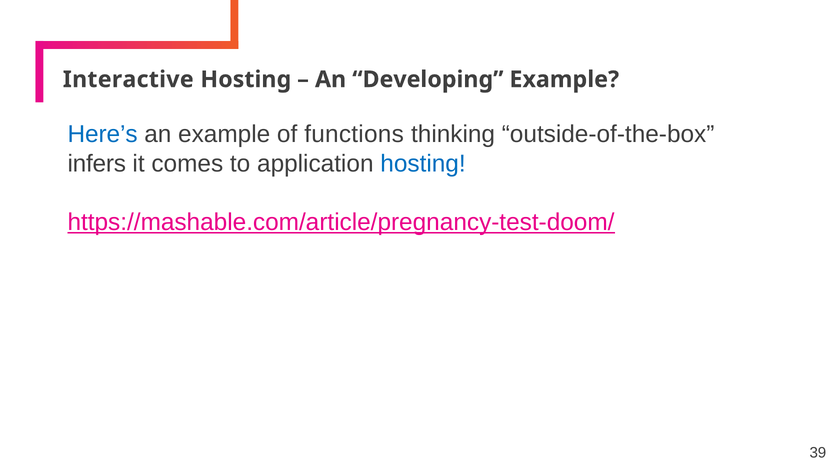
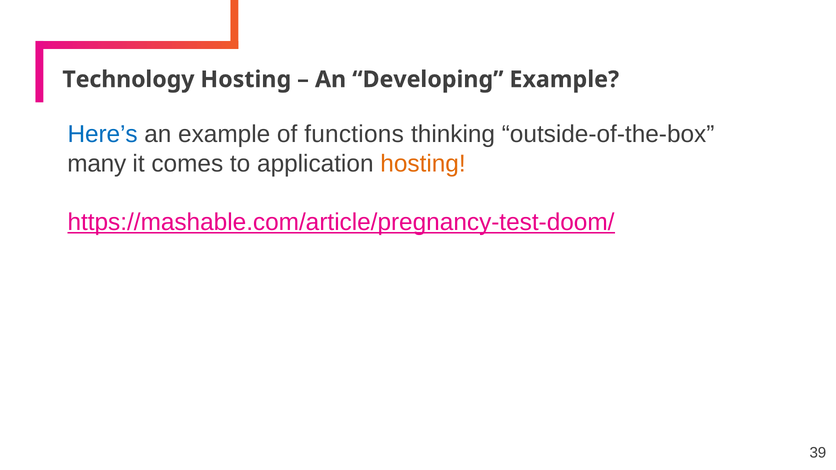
Interactive: Interactive -> Technology (128, 80)
infers: infers -> many (97, 164)
hosting colour: blue -> orange (423, 164)
